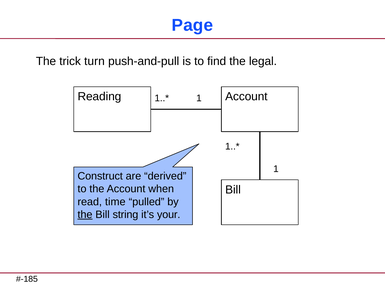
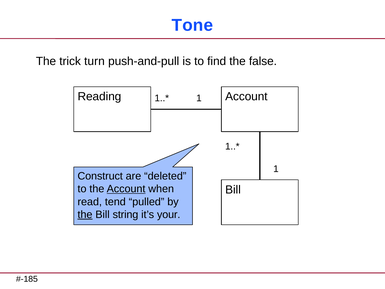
Page: Page -> Tone (192, 25)
legal: legal -> false (263, 61)
derived: derived -> deleted (165, 176)
Account underline: none -> present (126, 189)
time: time -> tend (115, 202)
